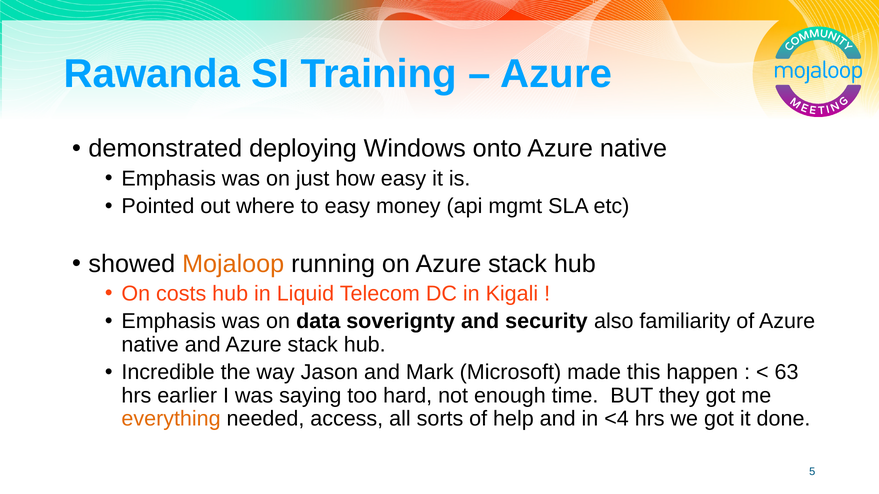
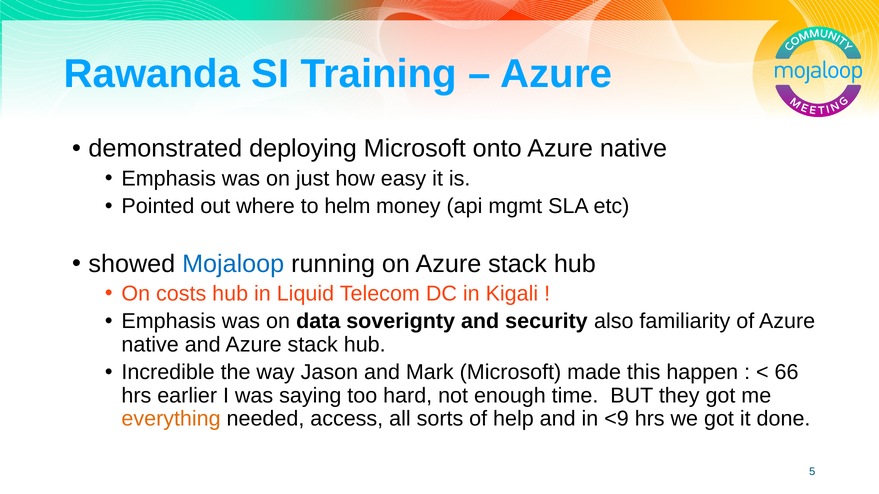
deploying Windows: Windows -> Microsoft (415, 149)
to easy: easy -> helm (347, 206)
Mojaloop colour: orange -> blue (233, 264)
63: 63 -> 66 (787, 373)
<4: <4 -> <9 (617, 419)
